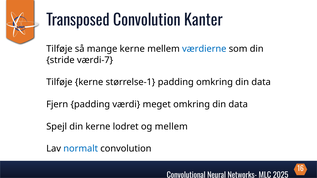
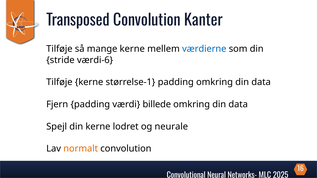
værdi-7: værdi-7 -> værdi-6 (95, 60)
meget: meget -> billede (157, 105)
og mellem: mellem -> neurale (171, 127)
normalt colour: blue -> orange (81, 149)
